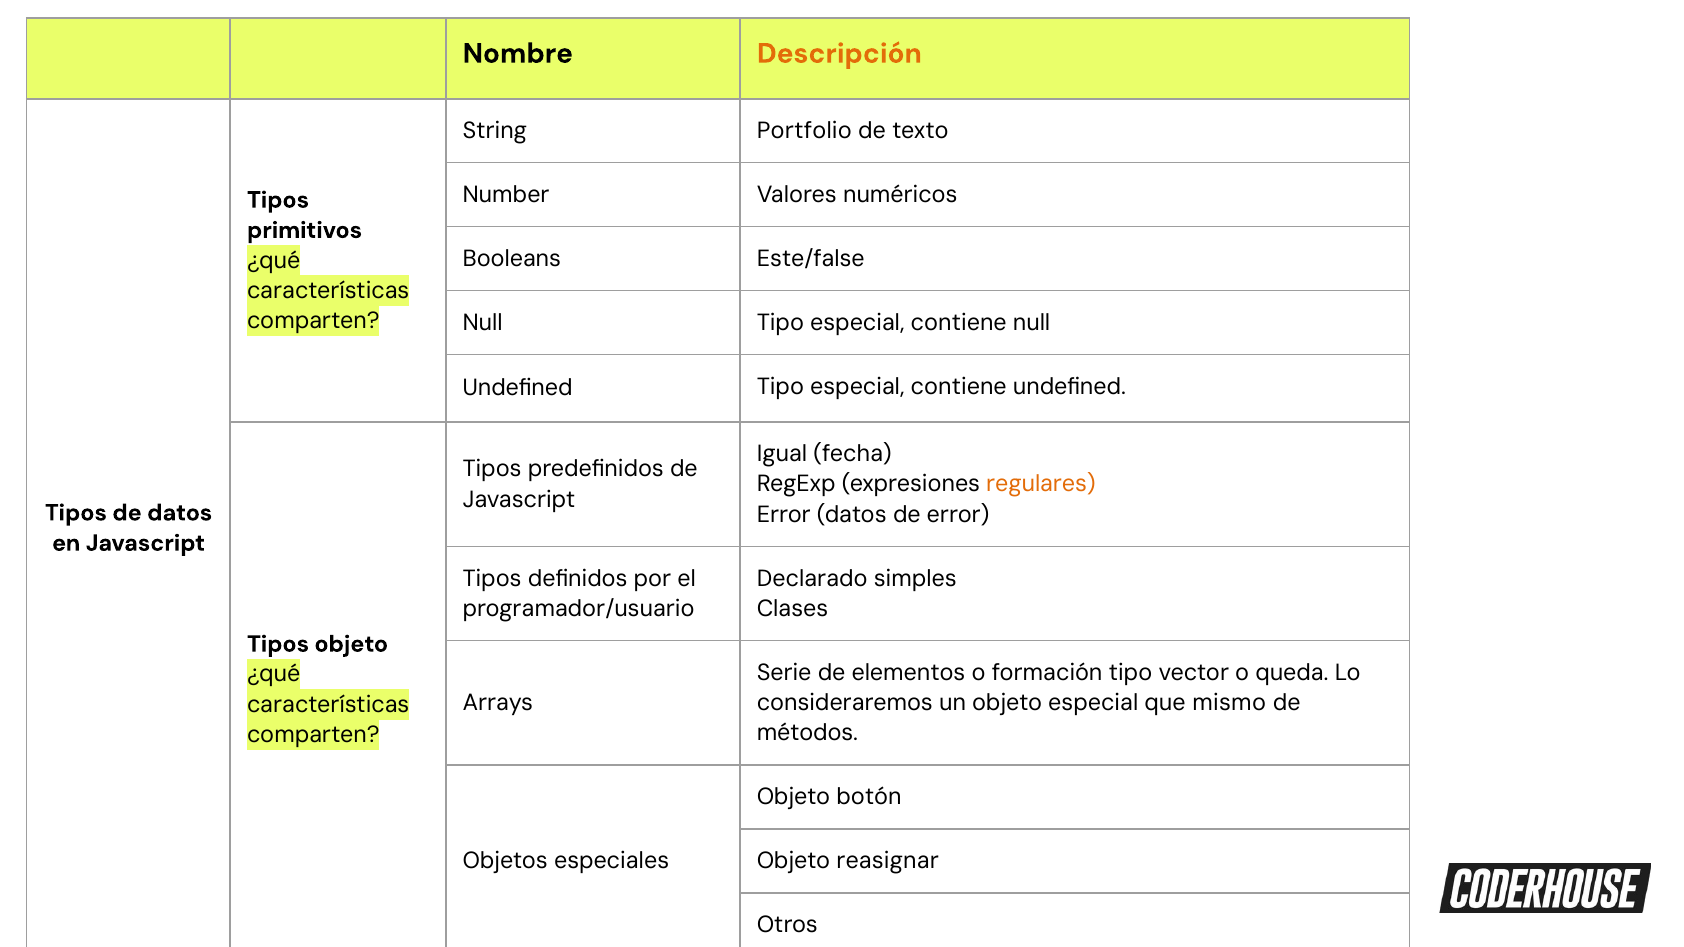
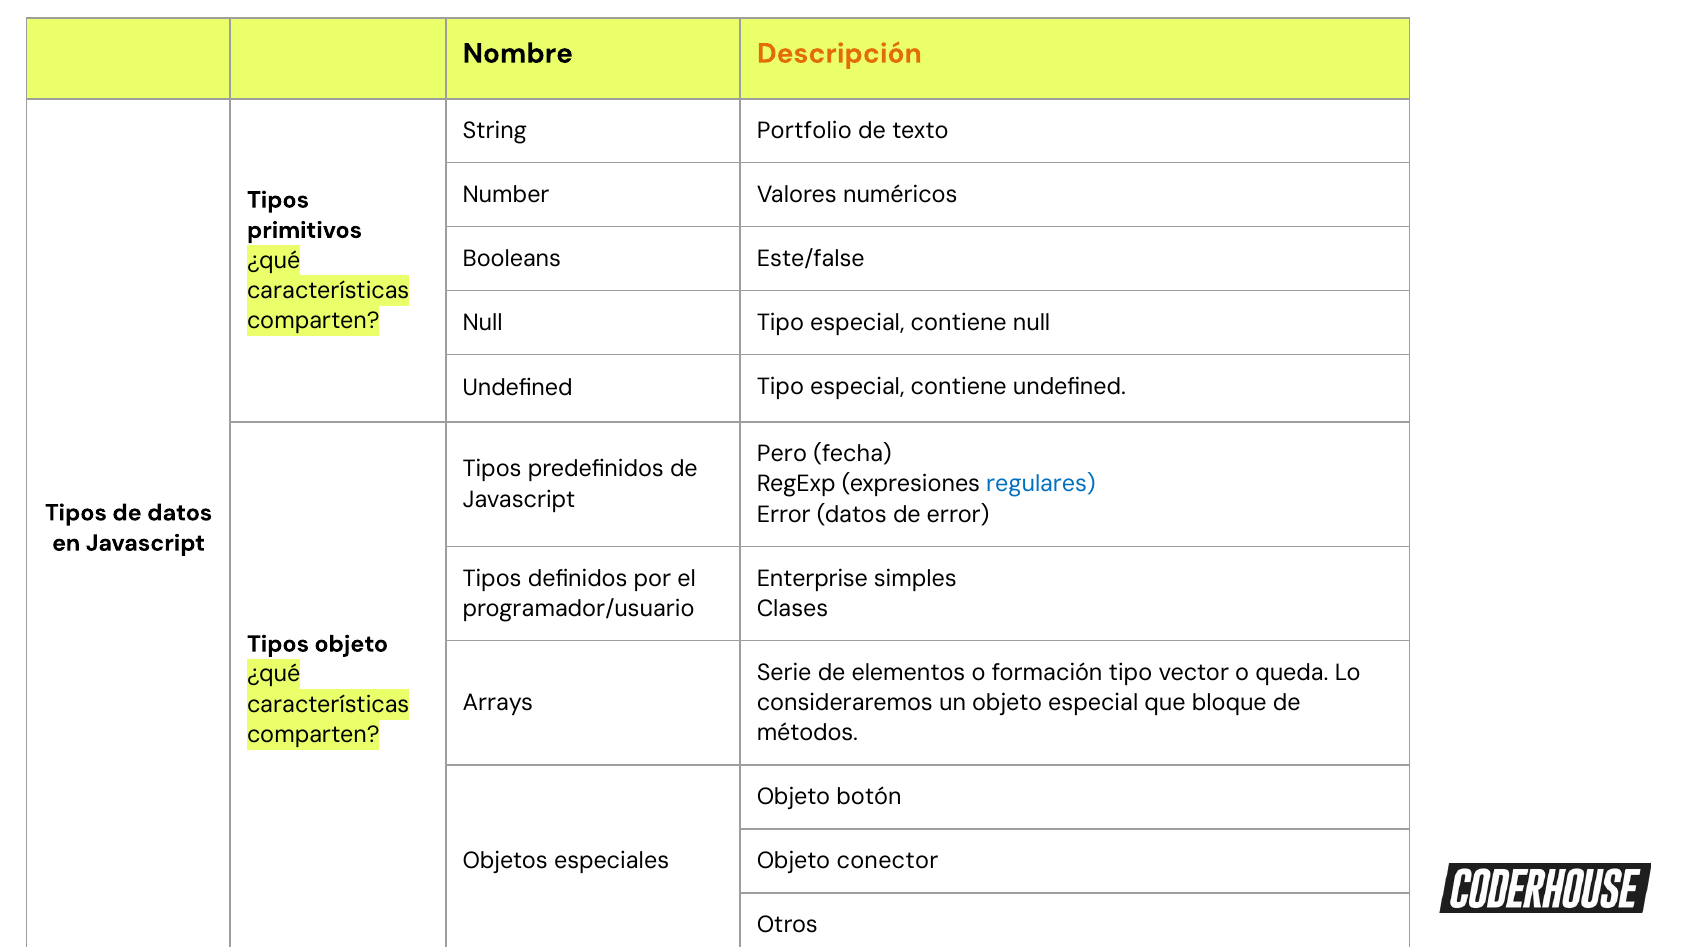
Igual: Igual -> Pero (782, 454)
regulares colour: orange -> blue (1041, 484)
Declarado: Declarado -> Enterprise (812, 579)
mismo: mismo -> bloque (1229, 703)
reasignar: reasignar -> conector (888, 861)
